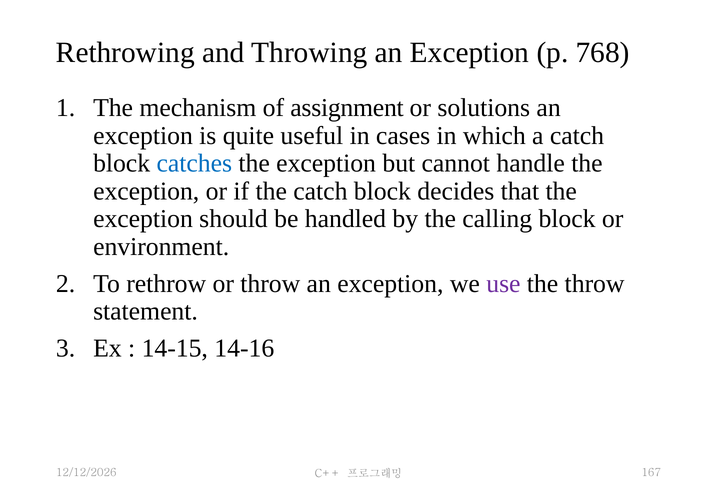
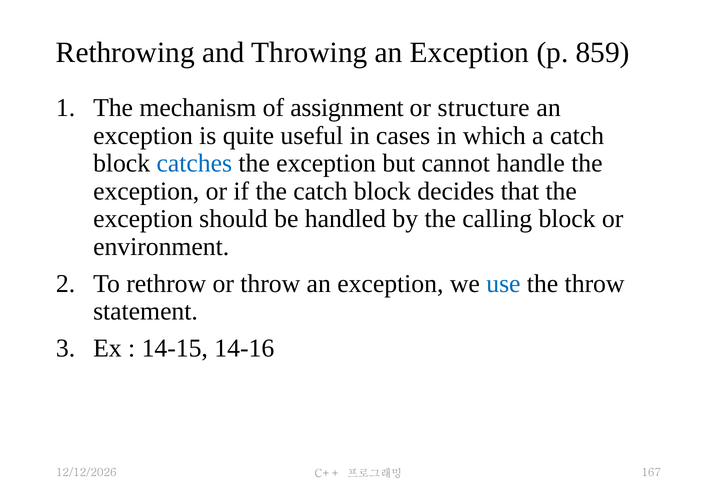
768: 768 -> 859 (603, 52)
solutions: solutions -> structure (484, 108)
use colour: purple -> blue (503, 284)
